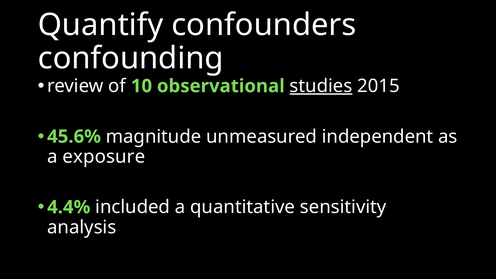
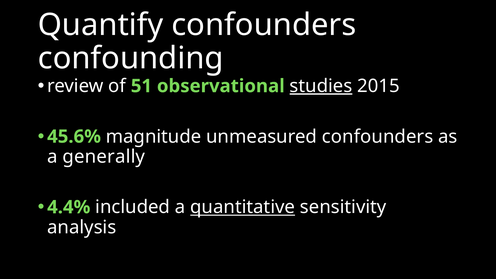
10: 10 -> 51 (141, 86)
unmeasured independent: independent -> confounders (378, 137)
exposure: exposure -> generally (104, 157)
quantitative underline: none -> present (243, 207)
